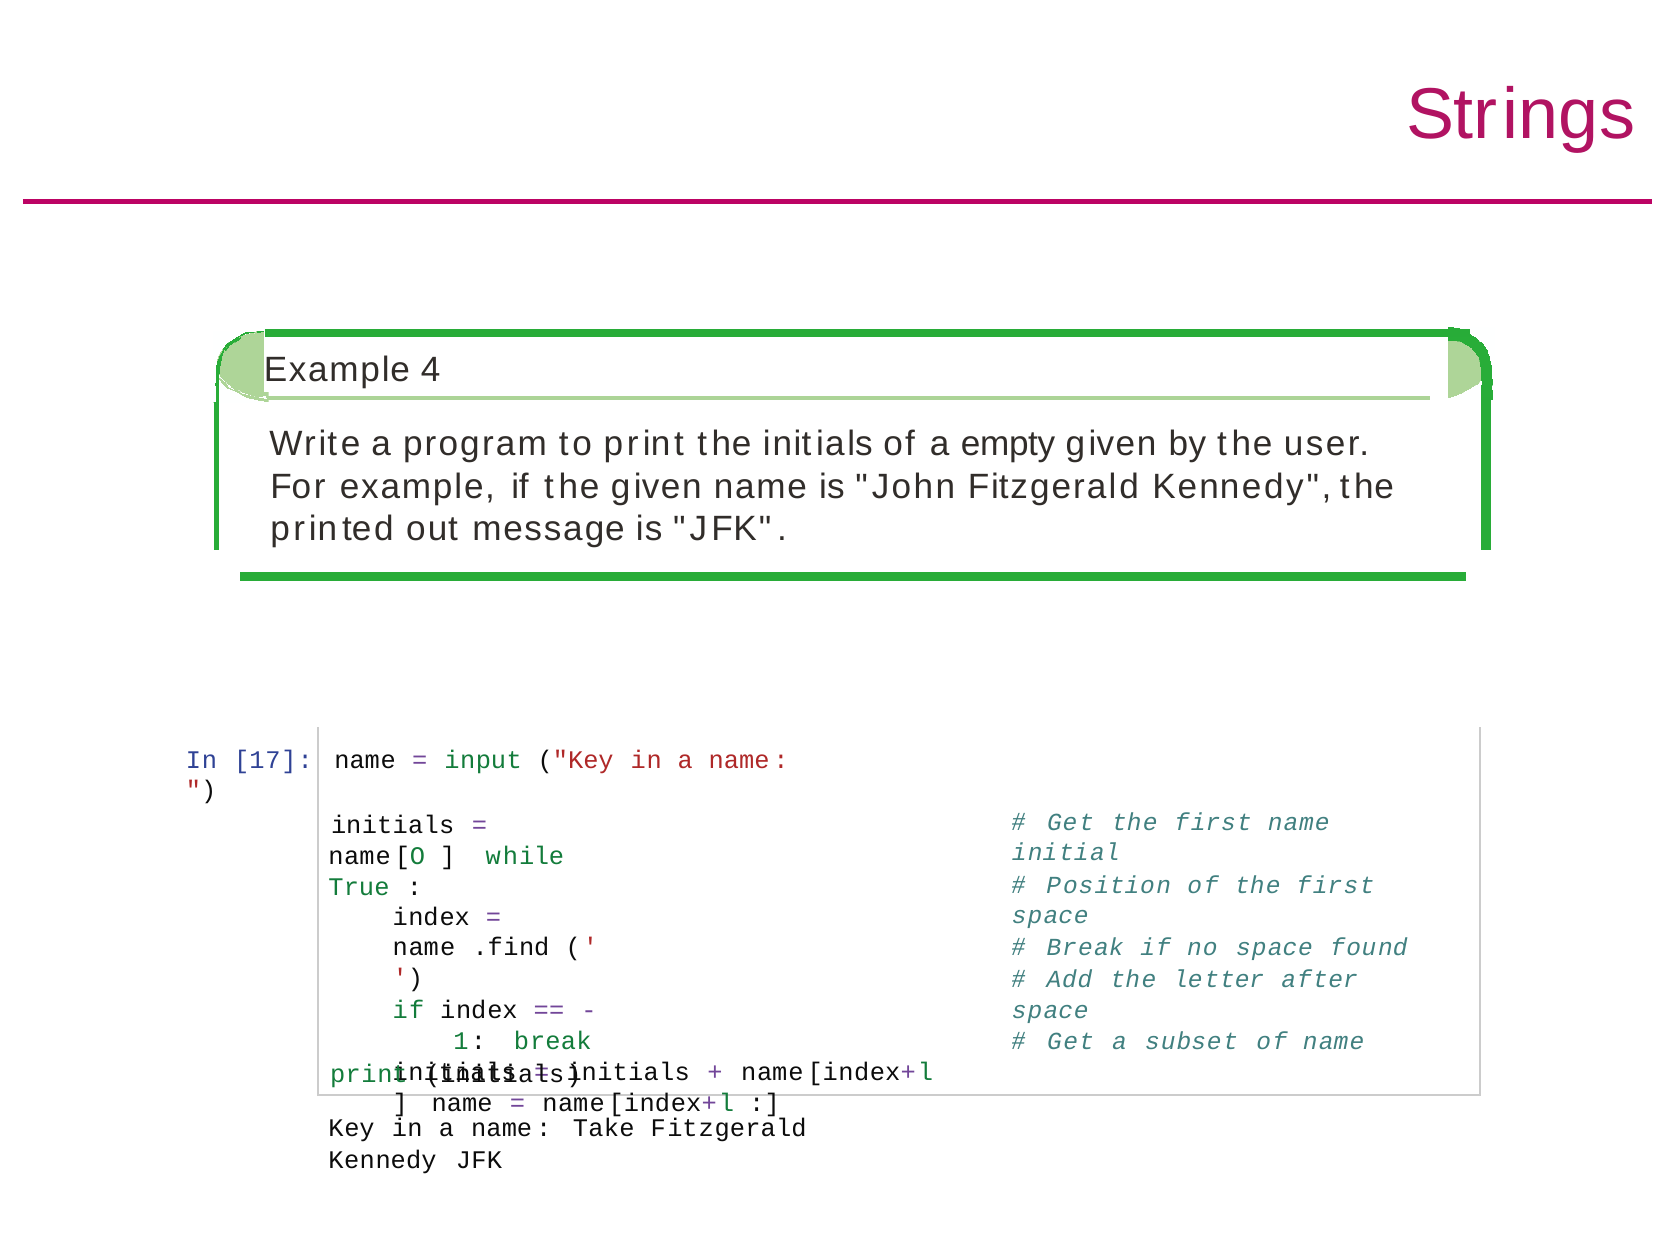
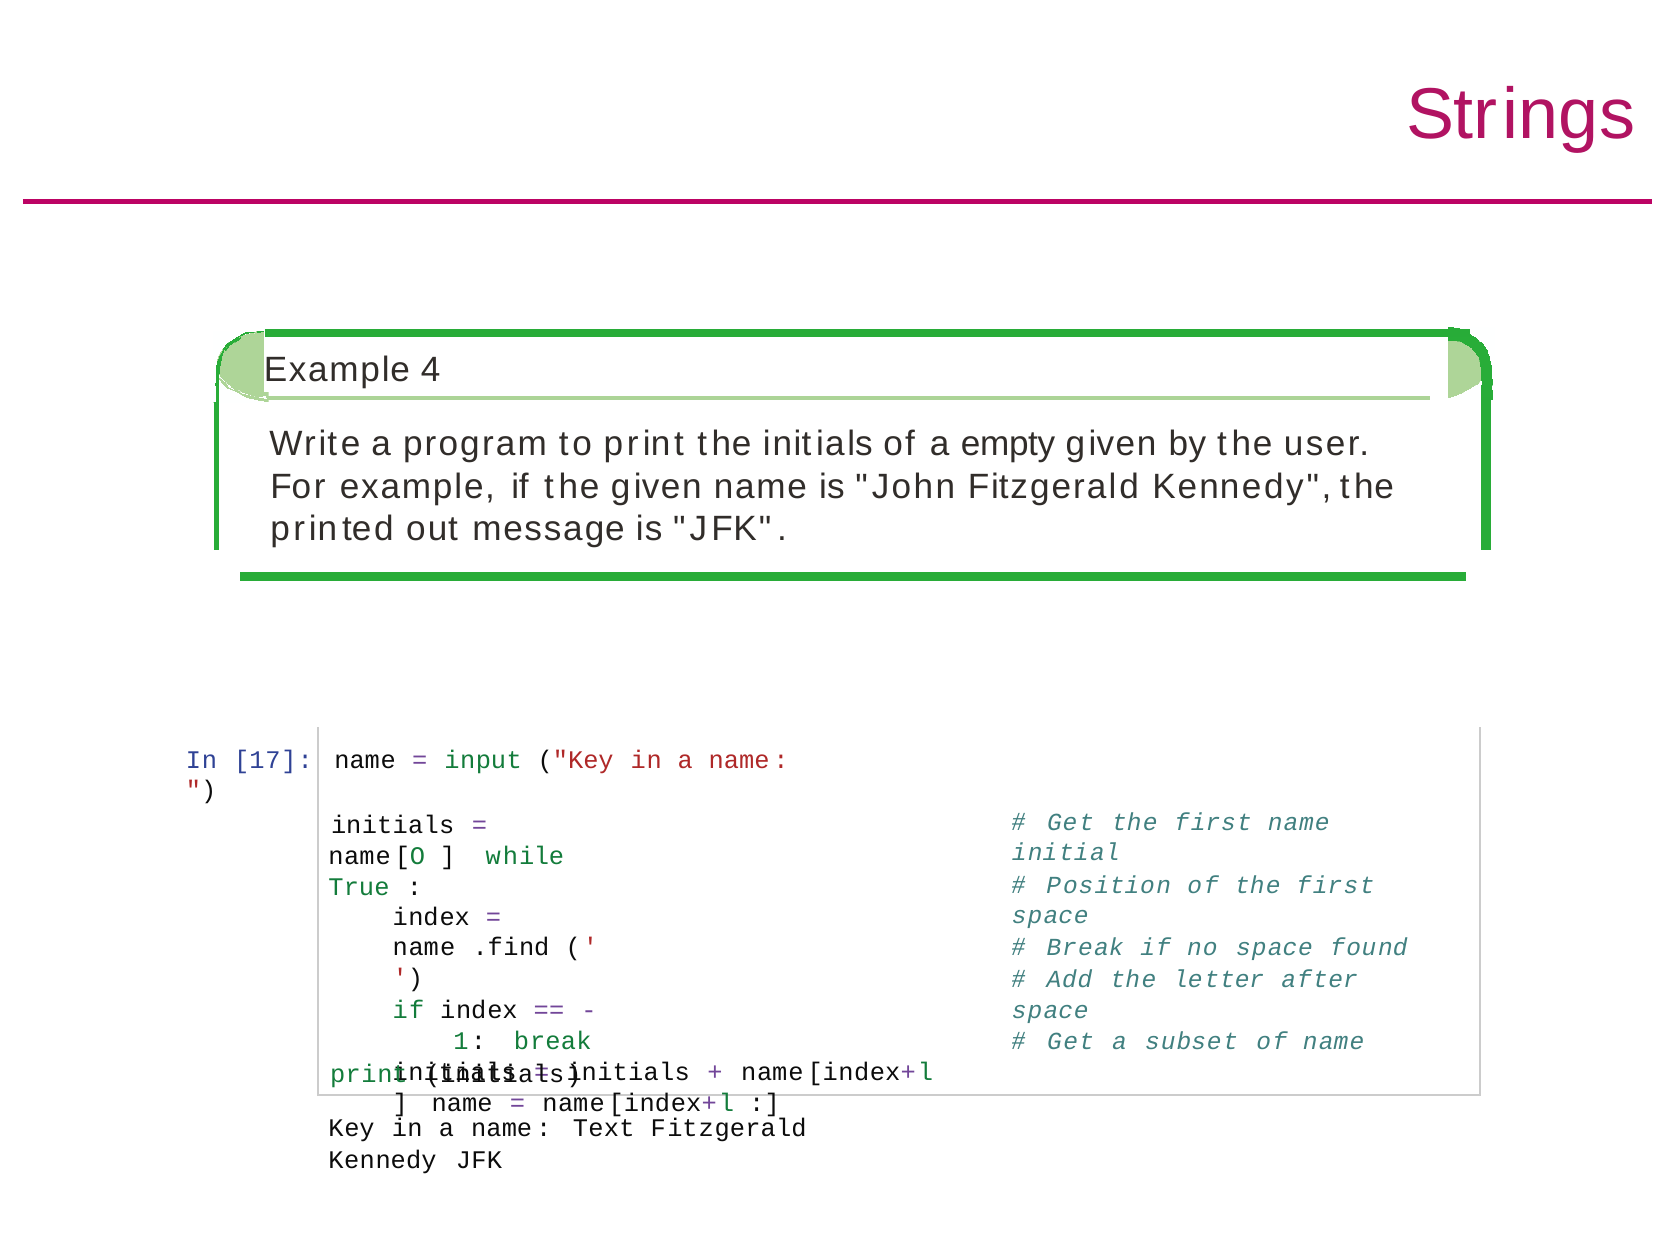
Take: Take -> Text (604, 1128)
